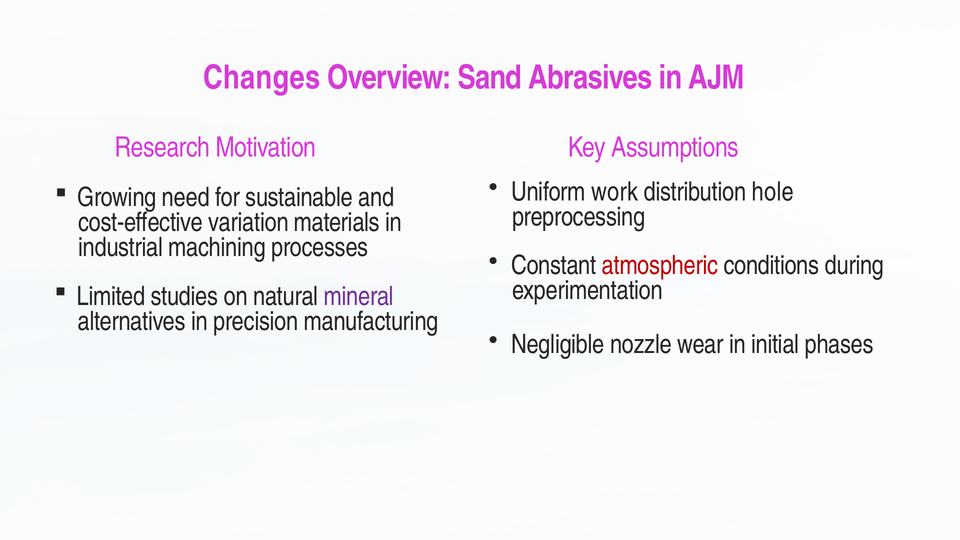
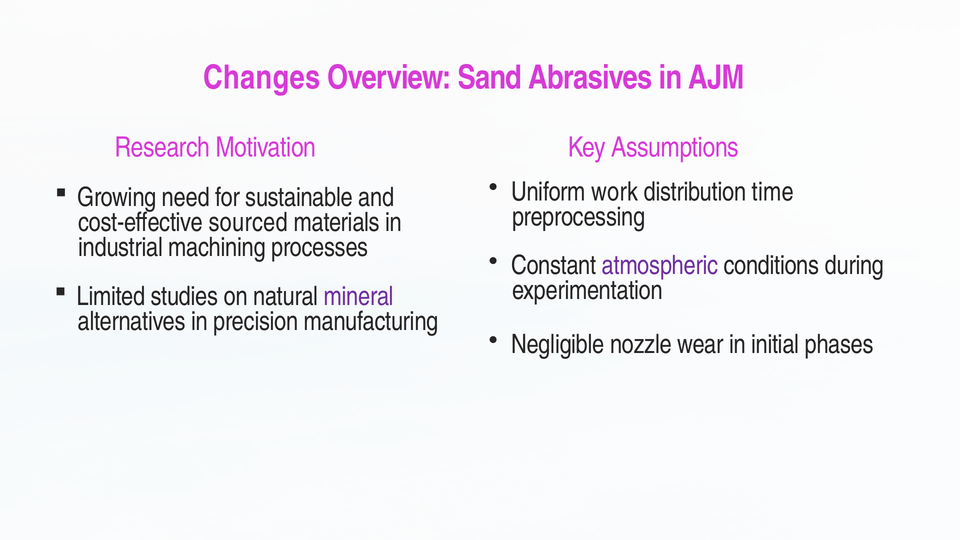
hole: hole -> time (773, 192)
variation: variation -> sourced (248, 223)
atmospheric colour: red -> purple (660, 265)
